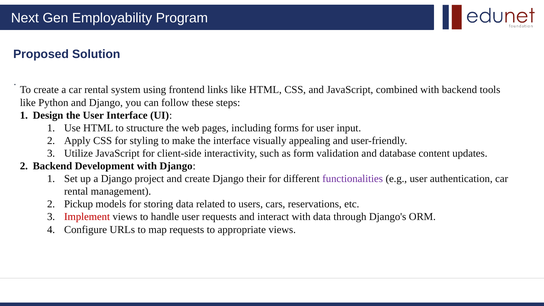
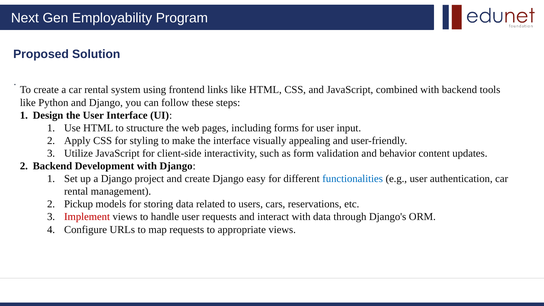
database: database -> behavior (398, 153)
their: their -> easy (256, 179)
functionalities colour: purple -> blue (353, 179)
